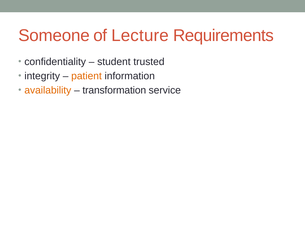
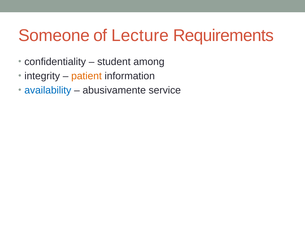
trusted: trusted -> among (149, 62)
availability colour: orange -> blue (48, 90)
transformation: transformation -> abusivamente (114, 90)
